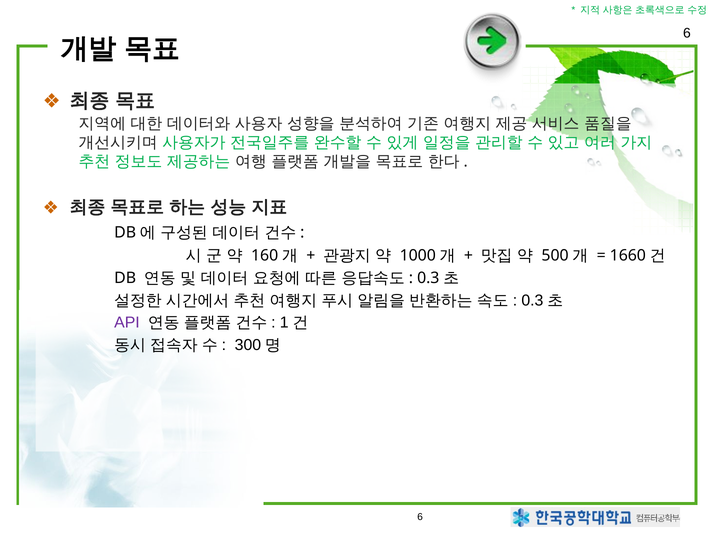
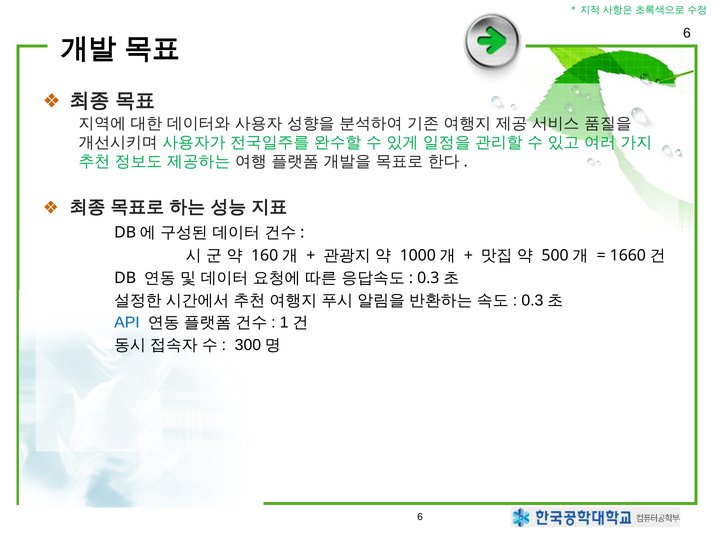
API colour: purple -> blue (127, 323)
